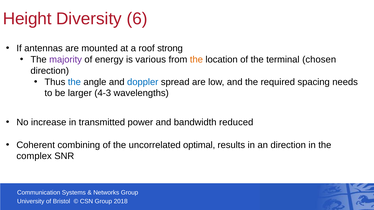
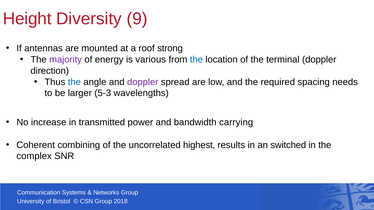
6: 6 -> 9 (137, 19)
the colour: orange -> blue (196, 60)
terminal chosen: chosen -> doppler (319, 60)
doppler colour: blue -> purple (143, 82)
4-3: 4-3 -> 5-3 (103, 93)
reduced: reduced -> carrying (236, 122)
optimal: optimal -> highest (199, 145)
an direction: direction -> switched (288, 145)
